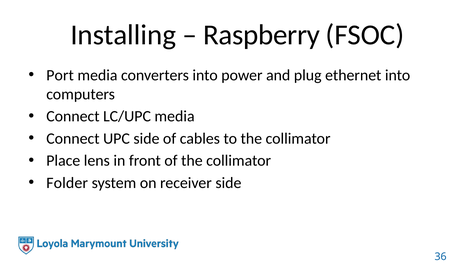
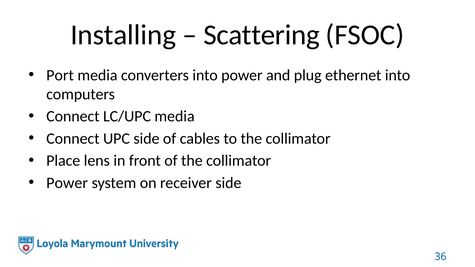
Raspberry: Raspberry -> Scattering (261, 35)
Folder: Folder -> Power (67, 183)
